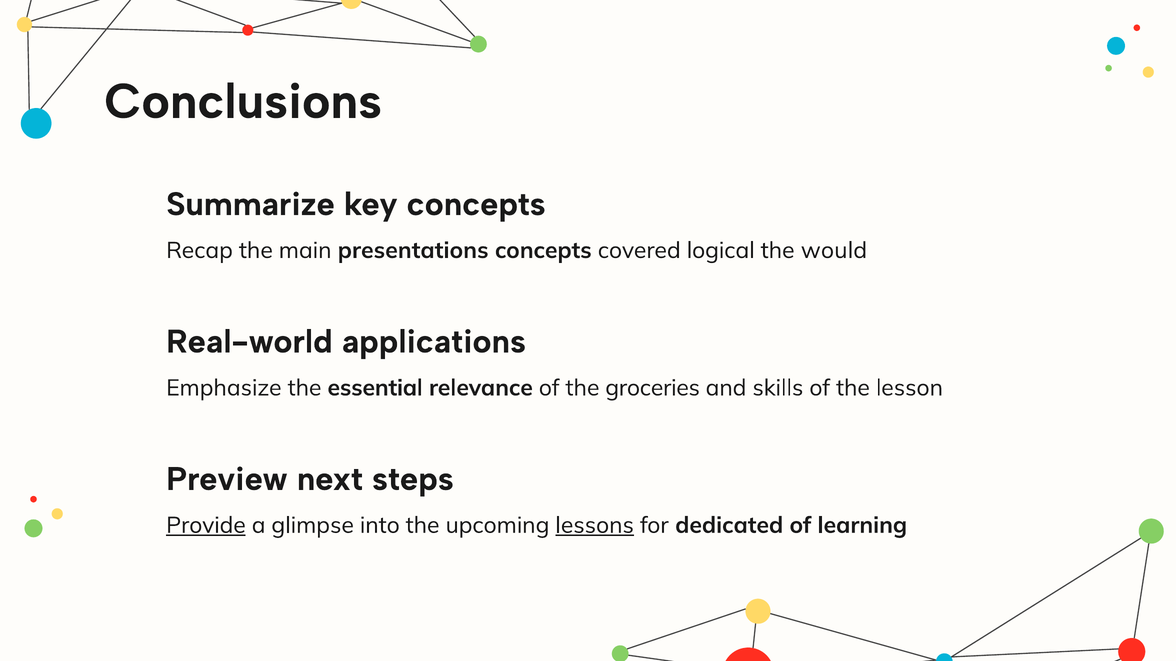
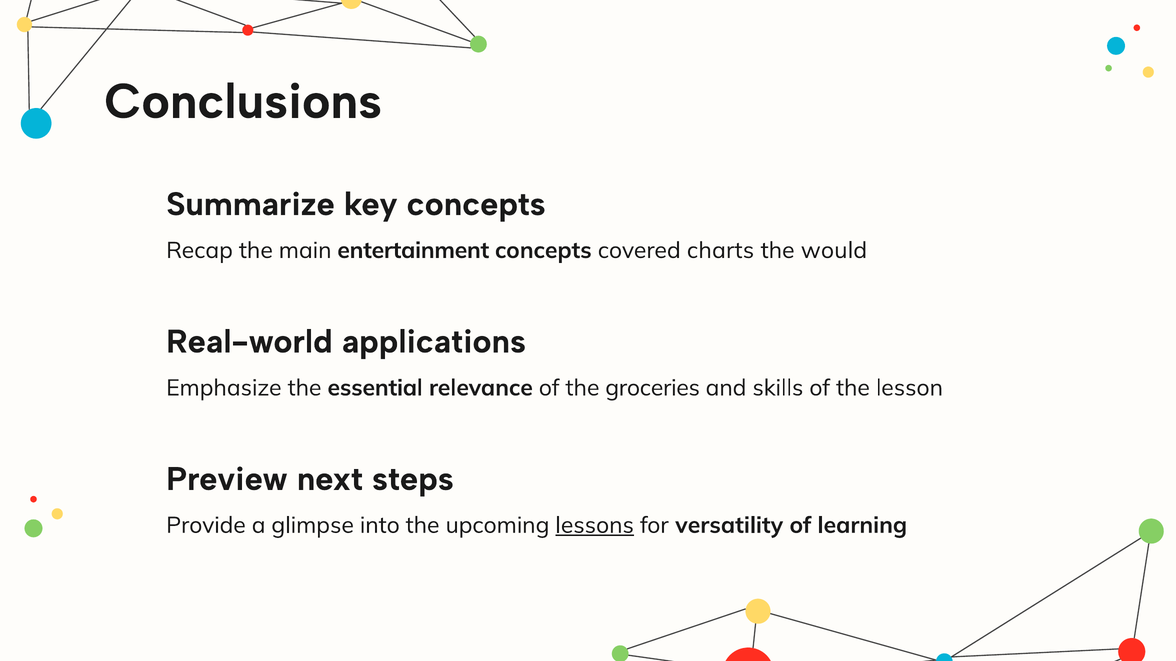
presentations: presentations -> entertainment (413, 251)
logical: logical -> charts (721, 251)
Provide underline: present -> none (206, 526)
dedicated: dedicated -> versatility (729, 526)
